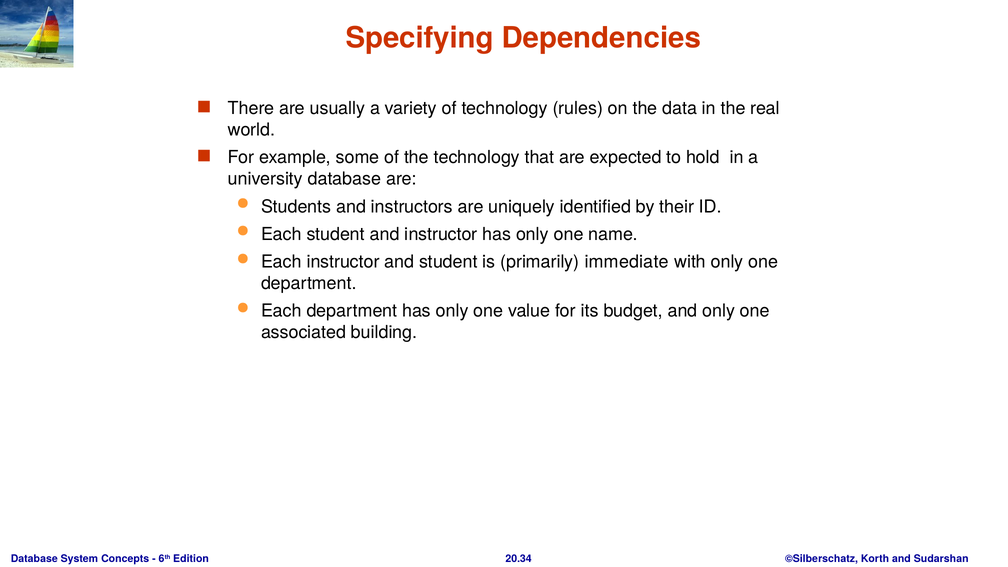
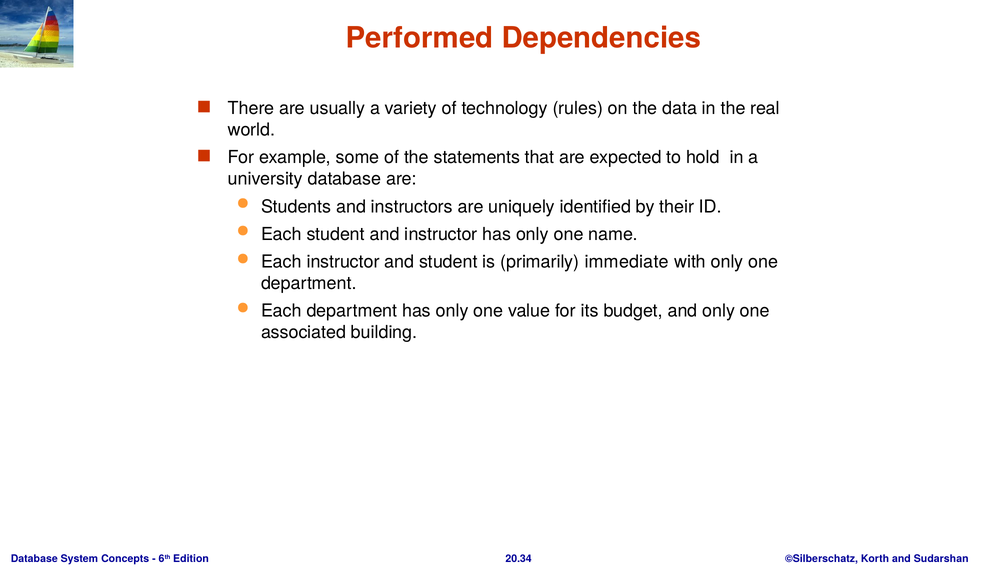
Specifying: Specifying -> Performed (420, 38)
the technology: technology -> statements (477, 158)
